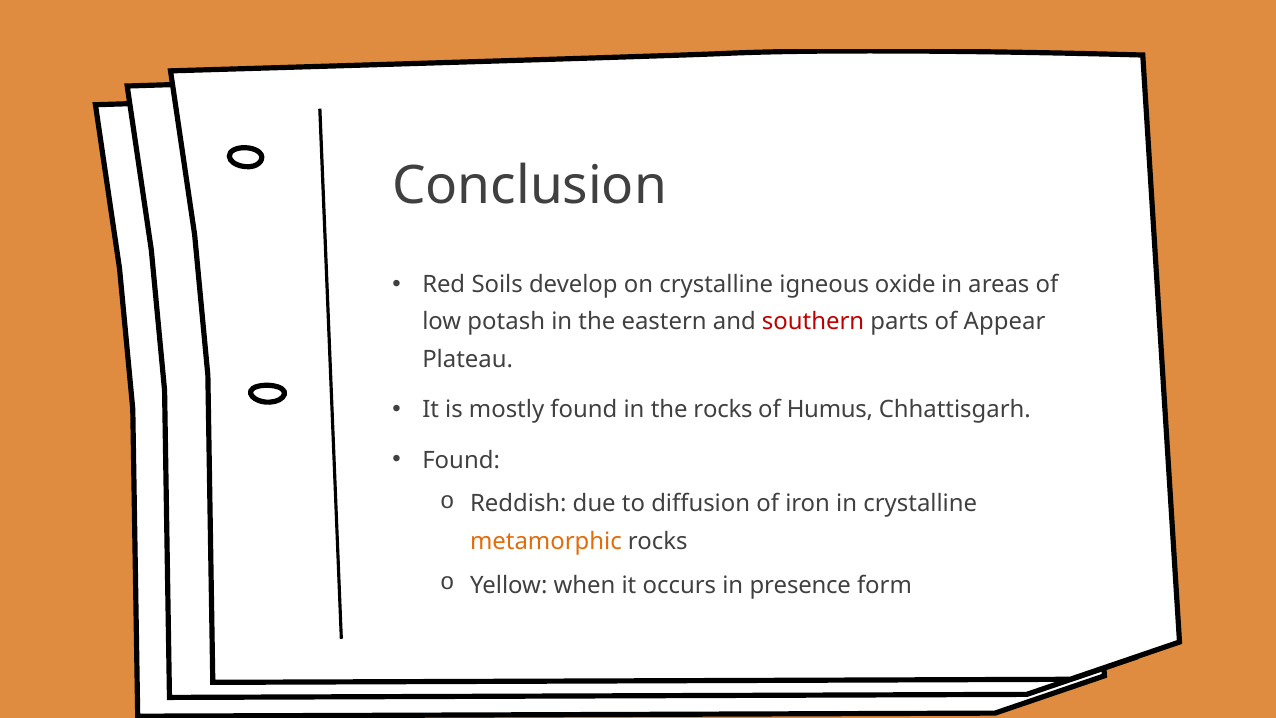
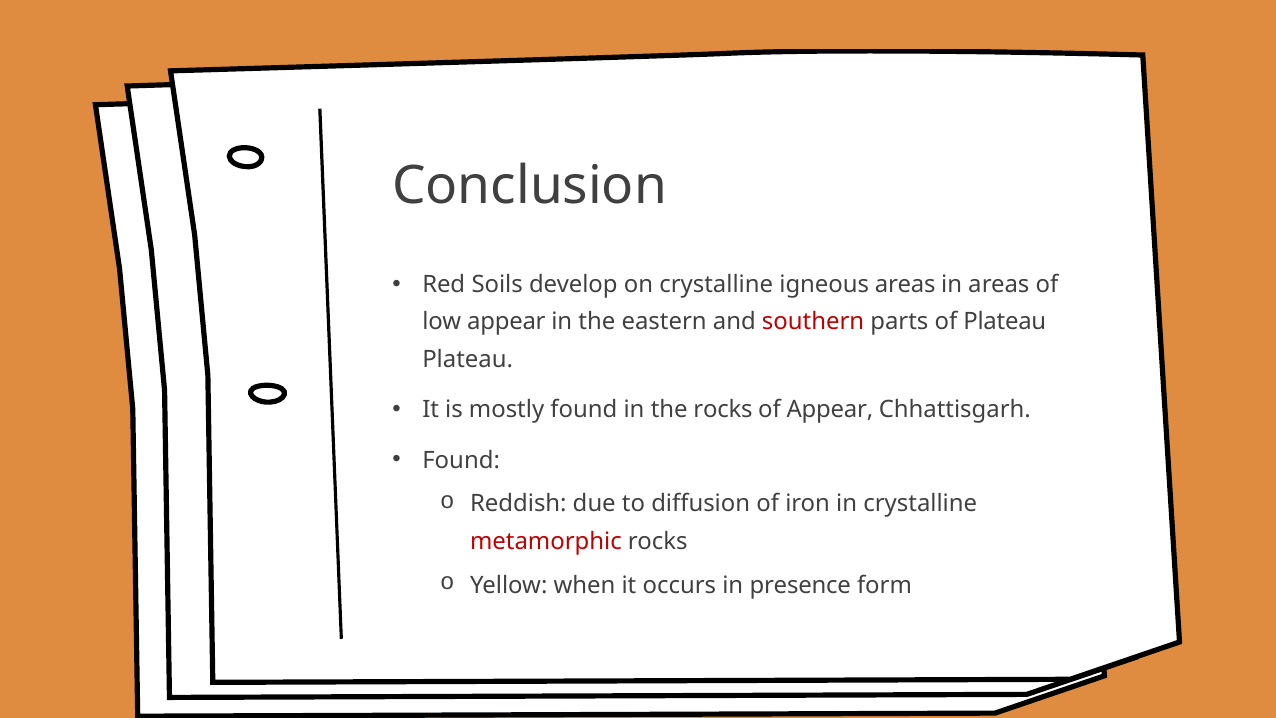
igneous oxide: oxide -> areas (905, 285)
low potash: potash -> appear (506, 322)
of Appear: Appear -> Plateau (1005, 322)
of Humus: Humus -> Appear (830, 410)
metamorphic colour: orange -> red (546, 541)
